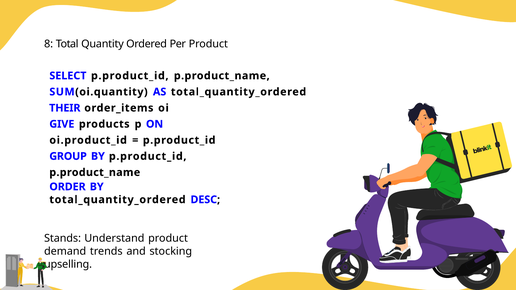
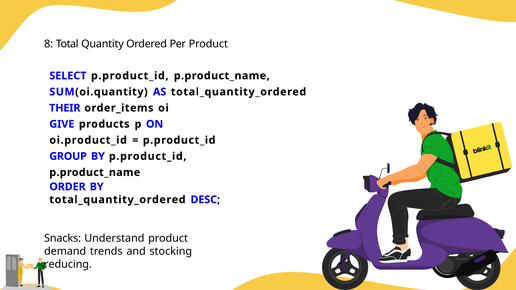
Stands: Stands -> Snacks (63, 239)
upselling: upselling -> reducing (68, 264)
